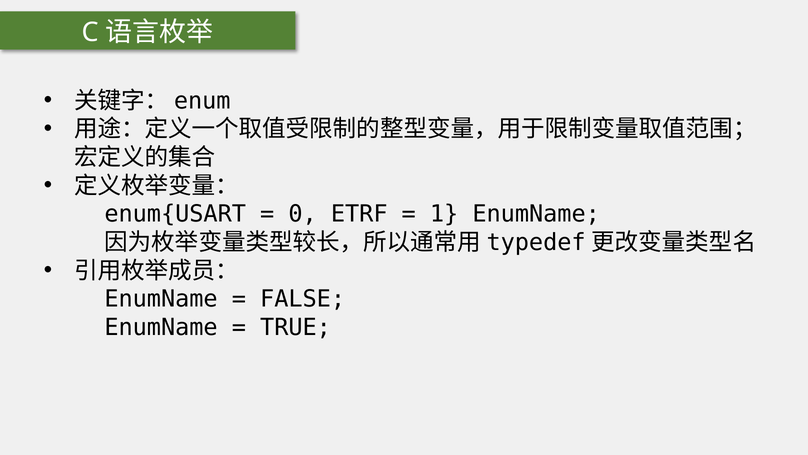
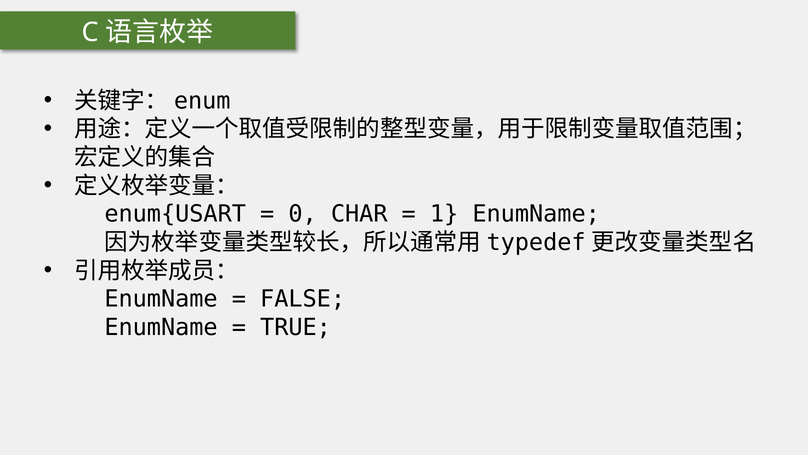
ETRF: ETRF -> CHAR (359, 214)
